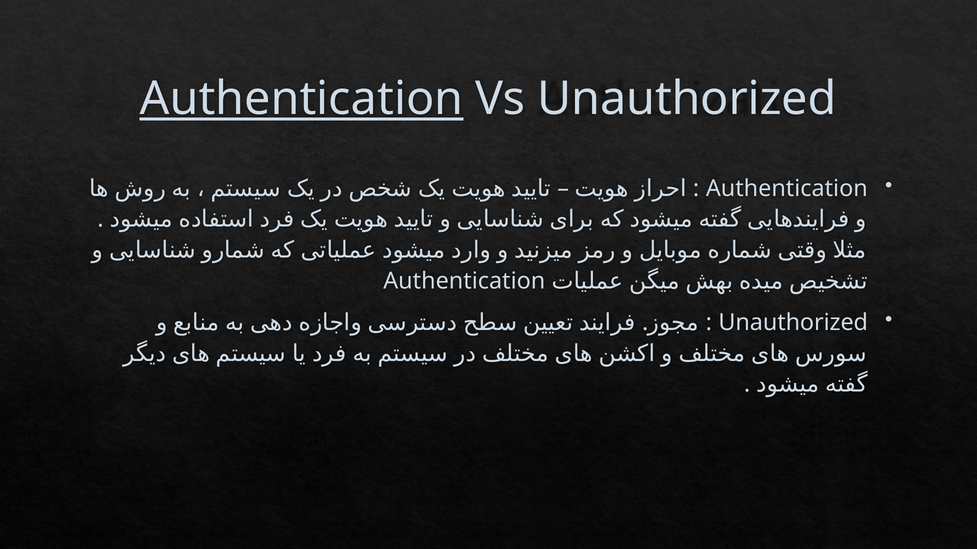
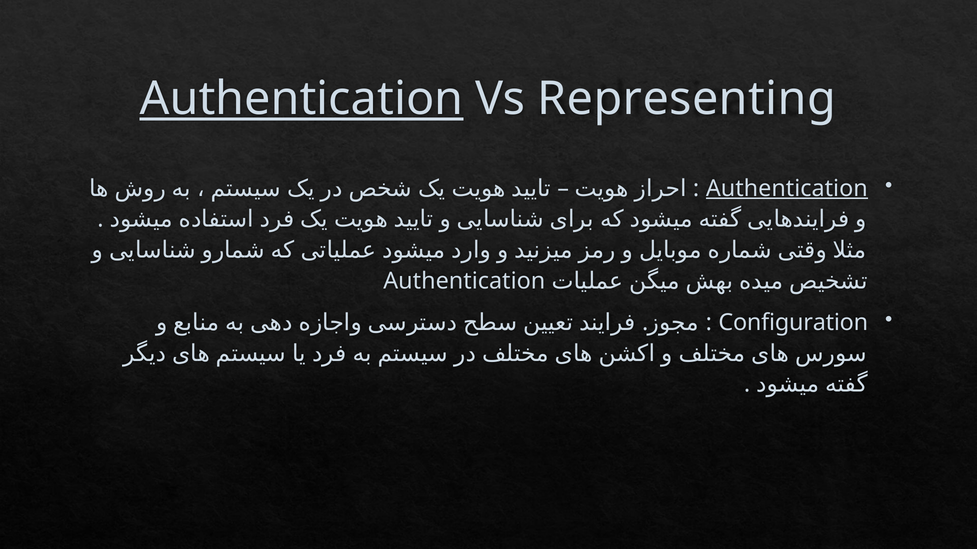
Vs Unauthorized: Unauthorized -> Representing (687, 99)
Authentication underline: none -> present (787, 189)
Unauthorized: Unauthorized -> Configuration (793, 323)
